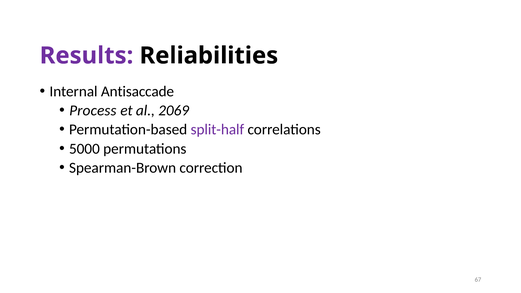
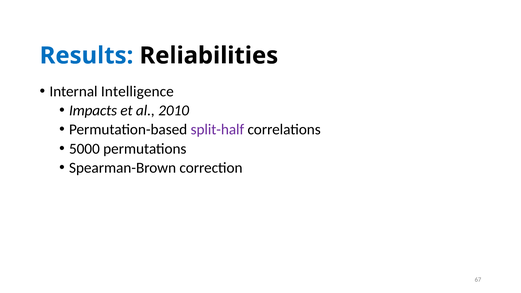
Results colour: purple -> blue (87, 56)
Antisaccade: Antisaccade -> Intelligence (137, 91)
Process: Process -> Impacts (93, 110)
2069: 2069 -> 2010 (174, 110)
